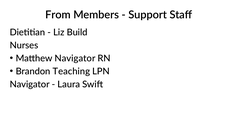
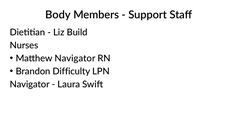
From: From -> Body (58, 15)
Teaching: Teaching -> Difficulty (71, 71)
